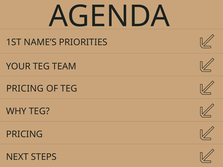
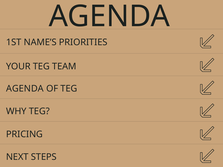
PRICING: PRICING -> AGENDA (25, 89)
